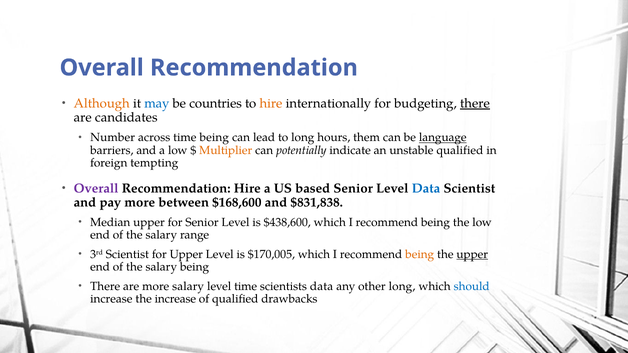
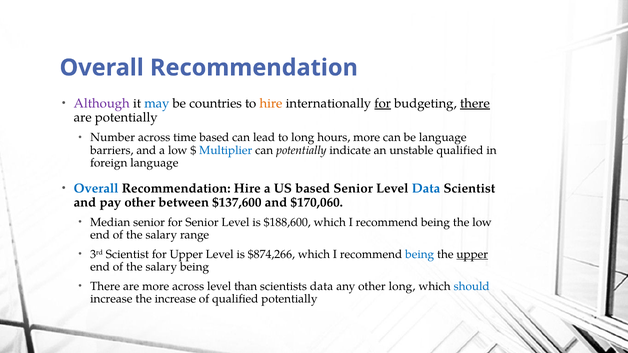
Although colour: orange -> purple (102, 104)
for underline: none -> present (383, 104)
are candidates: candidates -> potentially (126, 118)
time being: being -> based (214, 138)
hours them: them -> more (367, 138)
language underline: present -> none (443, 138)
Multiplier colour: orange -> blue (226, 150)
foreign tempting: tempting -> language (154, 163)
Overall colour: purple -> blue (96, 188)
pay more: more -> other (140, 203)
$168,600: $168,600 -> $137,600 (237, 203)
$831,838: $831,838 -> $170,060 (317, 203)
Median upper: upper -> senior (149, 223)
$438,600: $438,600 -> $188,600 (287, 223)
$170,005: $170,005 -> $874,266 (271, 255)
being colour: orange -> blue (420, 255)
more salary: salary -> across (188, 287)
level time: time -> than (246, 287)
qualified drawbacks: drawbacks -> potentially (289, 299)
